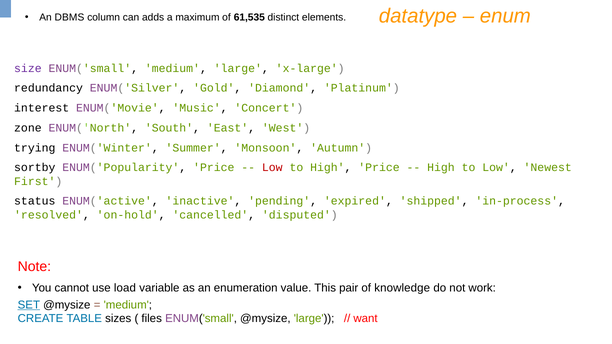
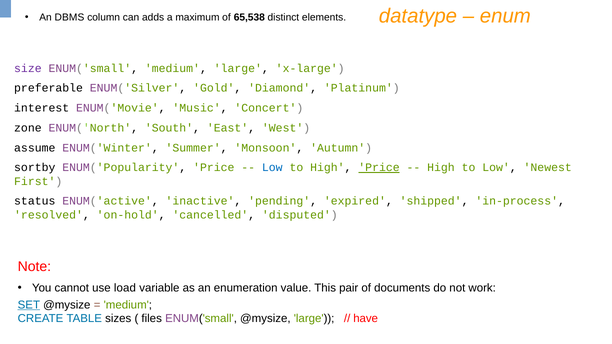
61,535: 61,535 -> 65,538 (249, 18)
redundancy: redundancy -> preferable (49, 88)
trying: trying -> assume (35, 148)
Low colour: red -> blue (272, 168)
Price underline: none -> present (379, 168)
knowledge: knowledge -> documents (402, 288)
want: want -> have (366, 319)
